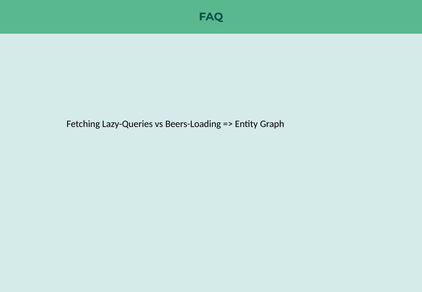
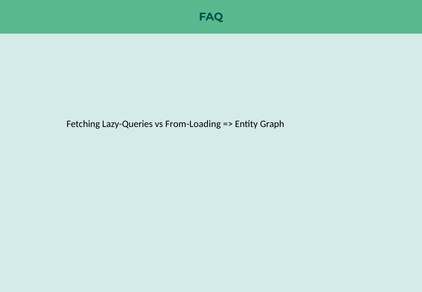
Beers-Loading: Beers-Loading -> From-Loading (193, 124)
